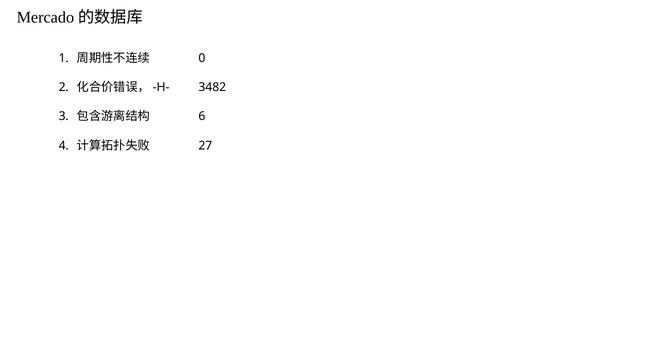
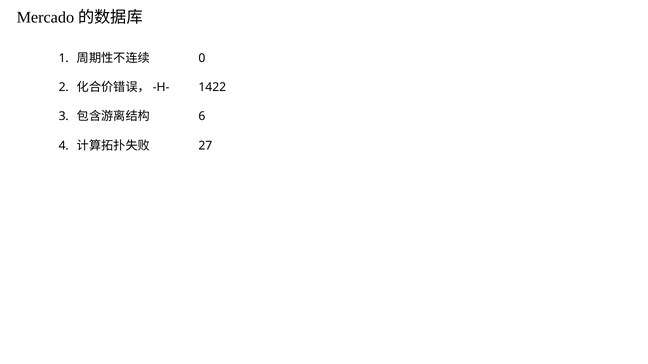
3482: 3482 -> 1422 (212, 87)
